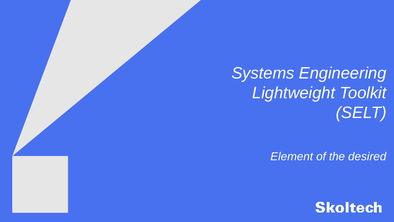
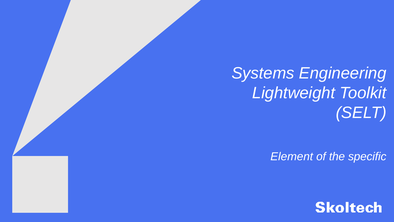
desired: desired -> specific (367, 156)
